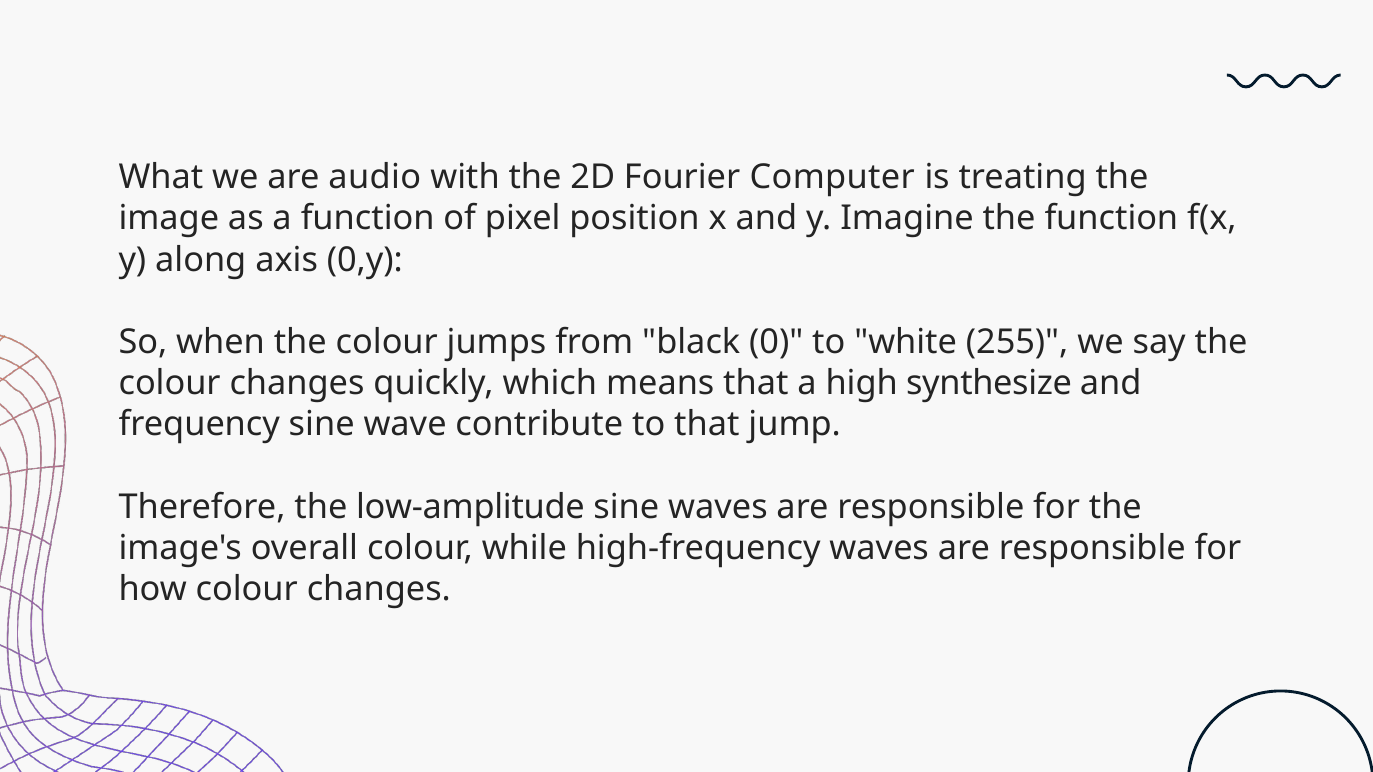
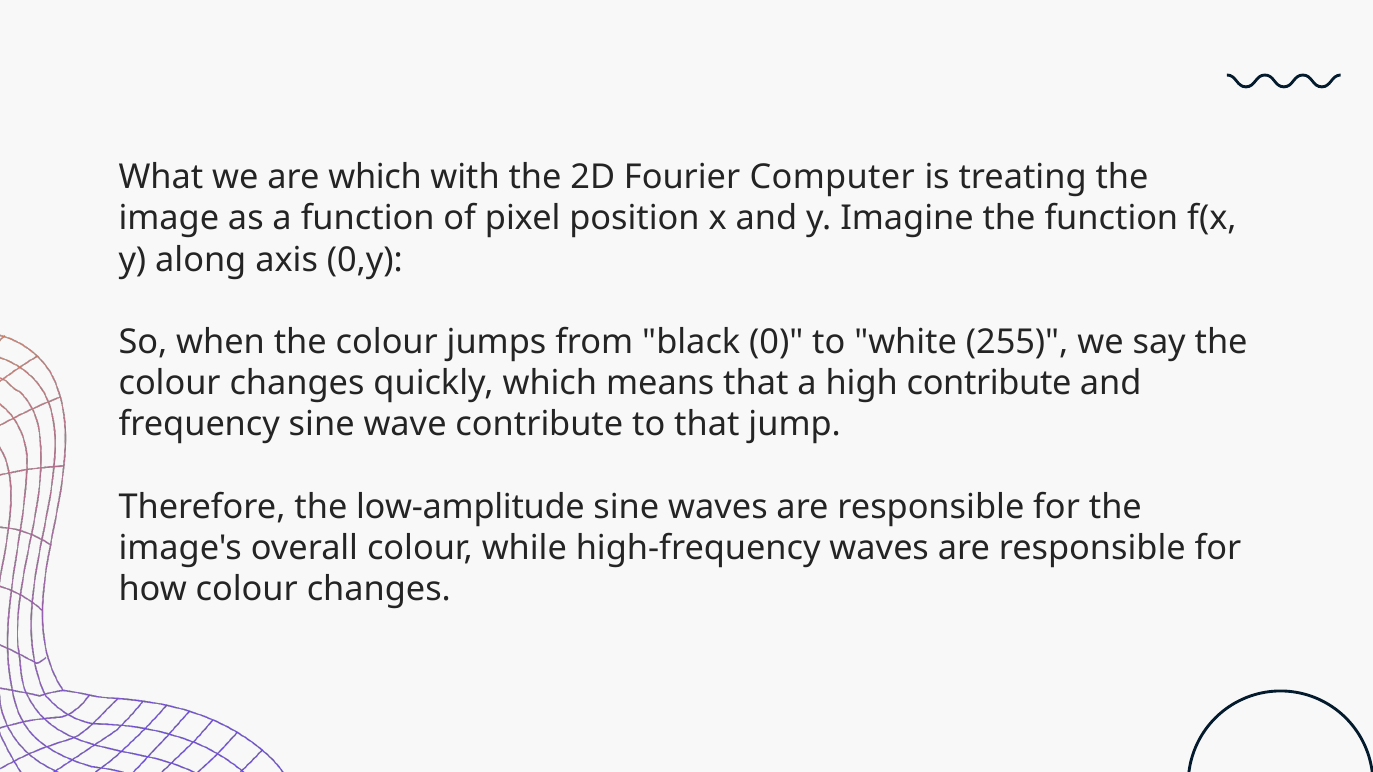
are audio: audio -> which (375, 177)
high synthesize: synthesize -> contribute (989, 383)
